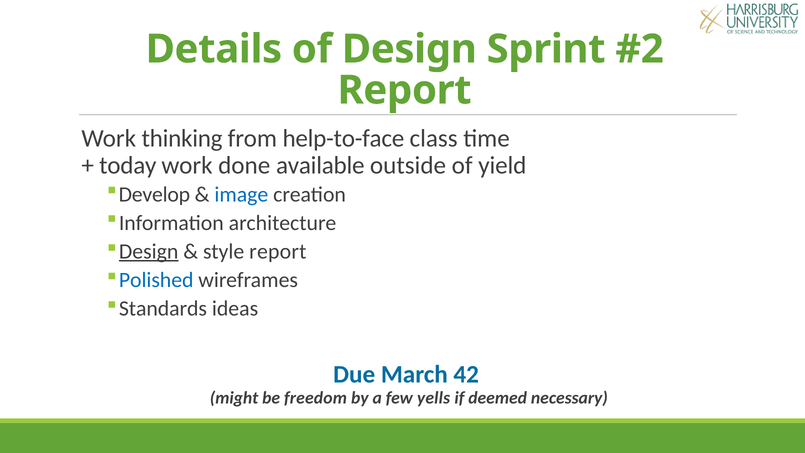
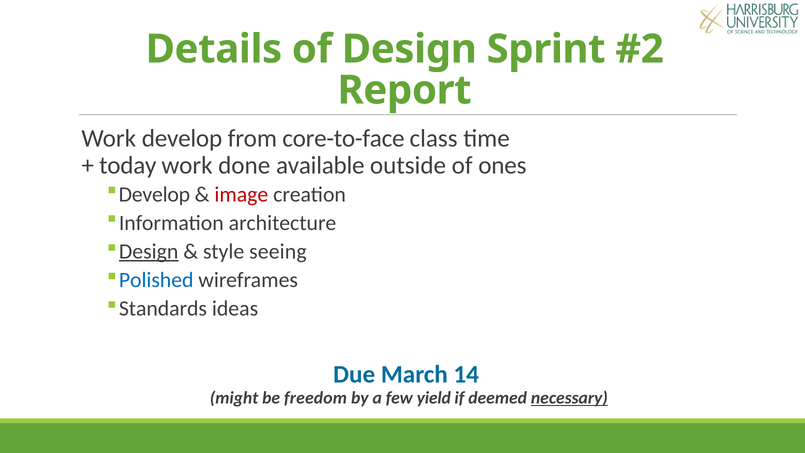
Work thinking: thinking -> develop (182, 138)
help-to-face: help-to-face -> core-to-face (343, 138)
yield: yield -> ones (502, 165)
image colour: blue -> red (241, 194)
style report: report -> seeing (278, 251)
42: 42 -> 14 (466, 374)
yells: yells -> yield (434, 398)
necessary underline: none -> present (569, 398)
